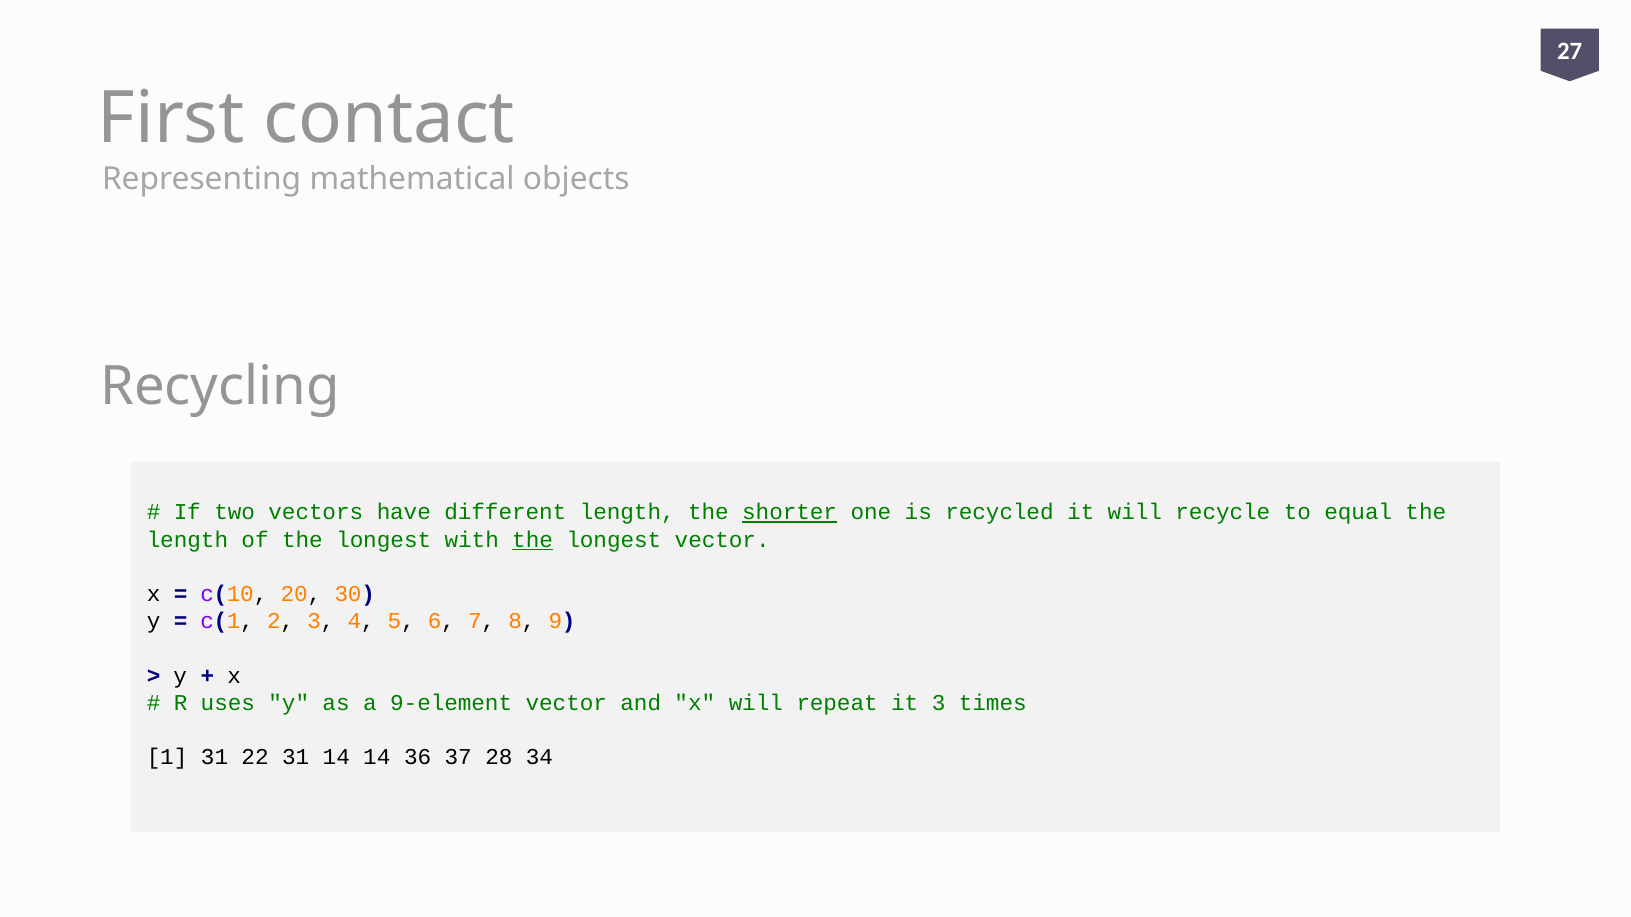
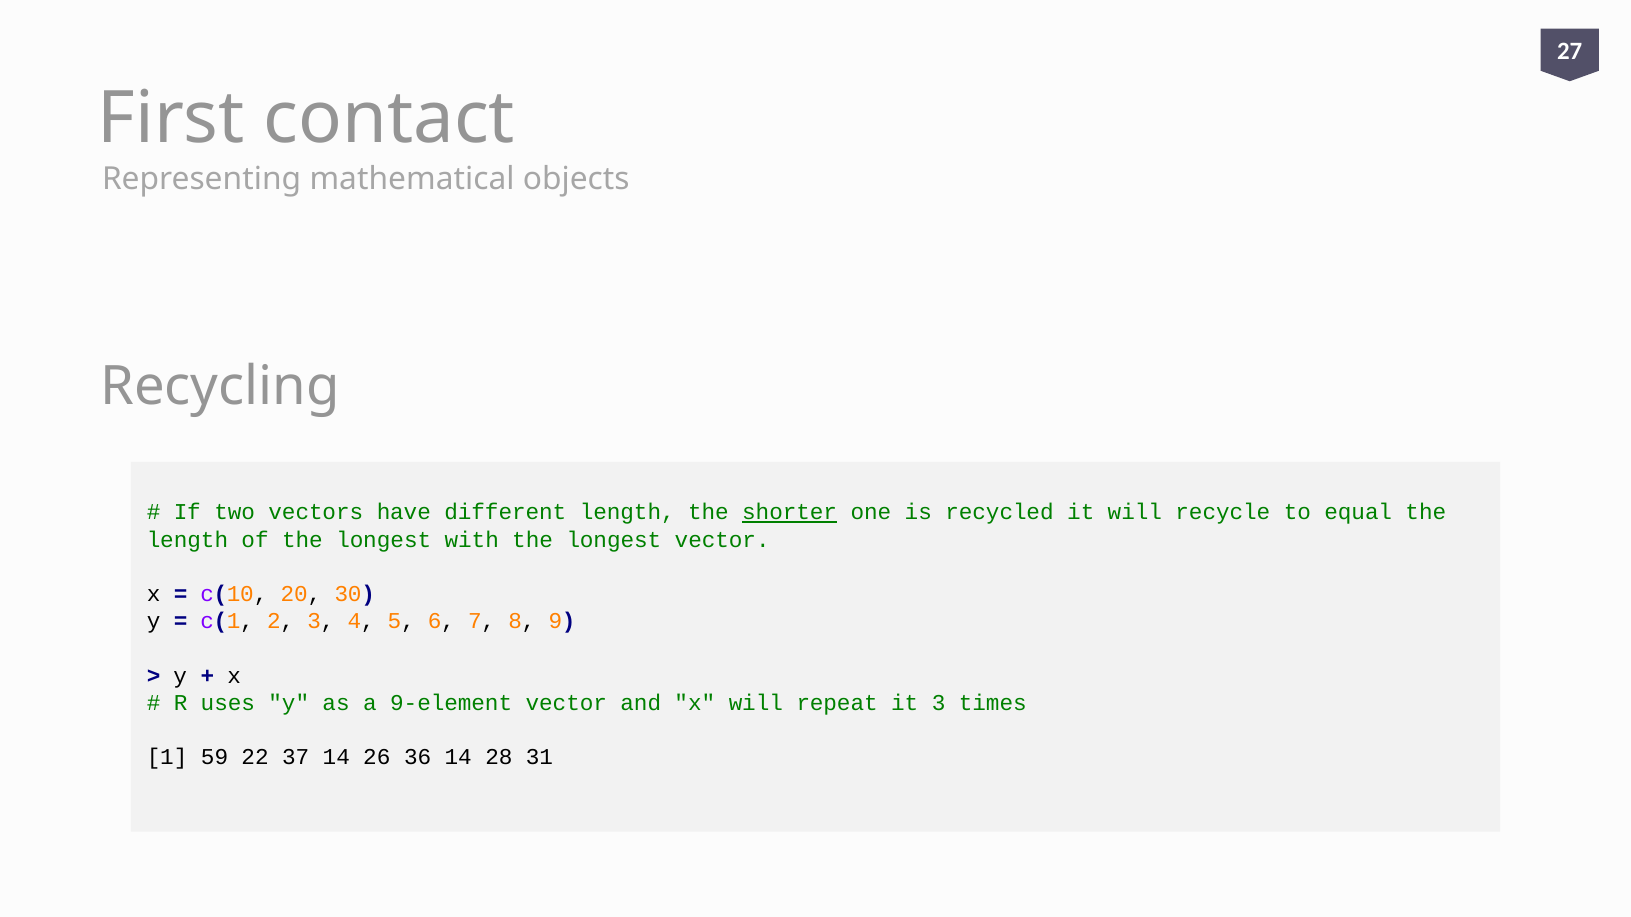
the underline: present -> none (533, 540)
1 31: 31 -> 59 (215, 758)
22 31: 31 -> 37 (296, 758)
14 14: 14 -> 26 (377, 758)
36 37: 37 -> 14 (458, 758)
34: 34 -> 31 (539, 758)
